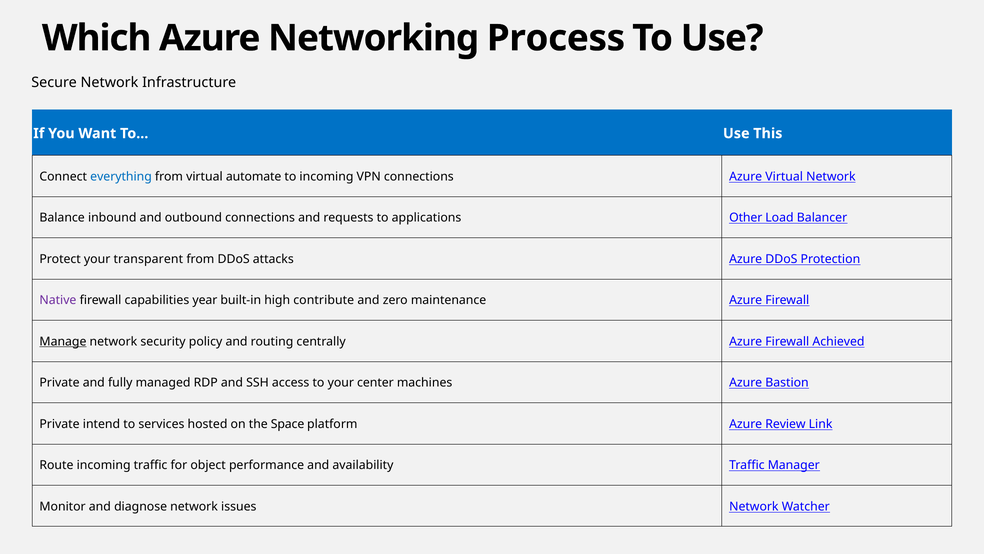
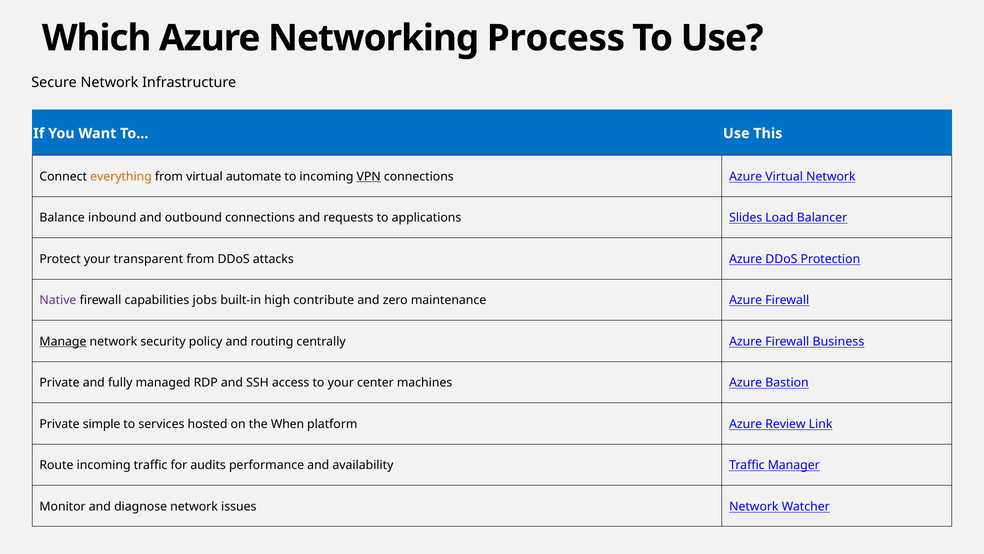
everything colour: blue -> orange (121, 176)
VPN underline: none -> present (369, 176)
Other: Other -> Slides (746, 218)
year: year -> jobs (205, 300)
Achieved: Achieved -> Business (838, 341)
intend: intend -> simple (102, 424)
Space: Space -> When (288, 424)
object: object -> audits (208, 465)
